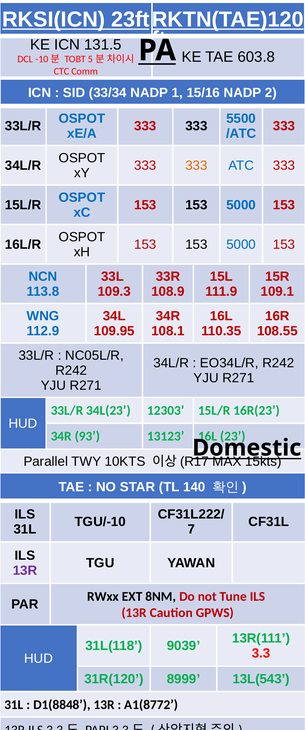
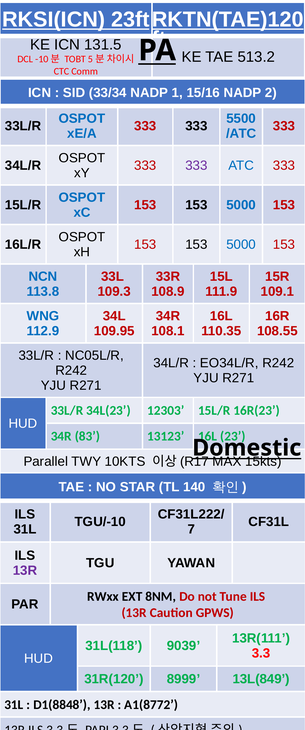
603.8: 603.8 -> 513.2 (256, 57)
333 colour: orange -> purple (196, 165)
93: 93 -> 83 (87, 436)
13L(543: 13L(543 -> 13L(849 (261, 679)
